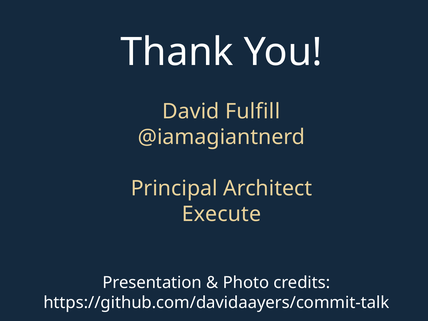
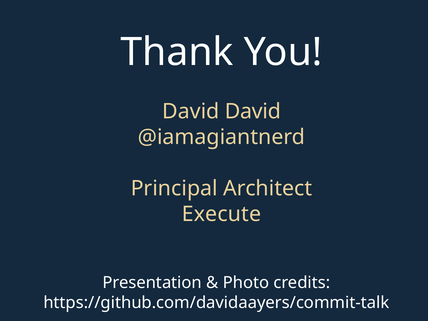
David Fulfill: Fulfill -> David (253, 111)
